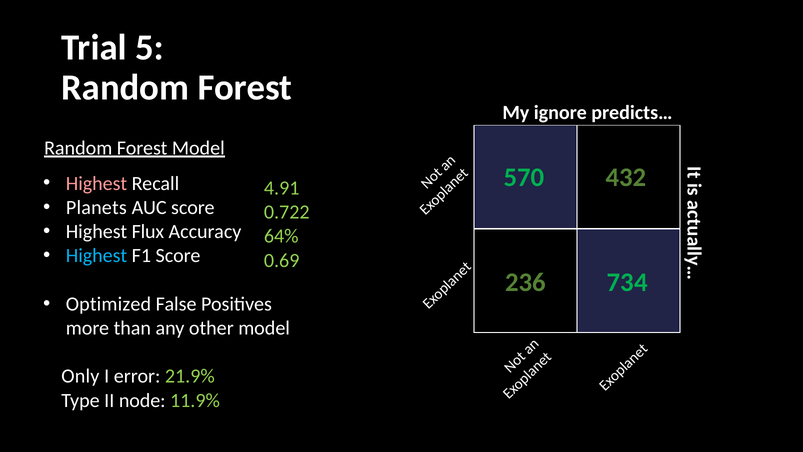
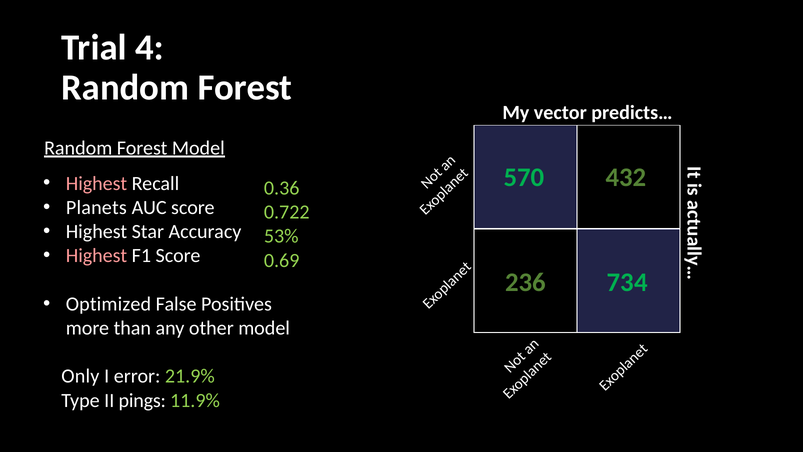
5: 5 -> 4 (149, 48)
ignore: ignore -> vector (560, 113)
4.91: 4.91 -> 0.36 (282, 188)
Flux: Flux -> Star (148, 232)
64%: 64% -> 53% (281, 236)
Highest colour: light blue -> pink (97, 256)
node: node -> pings (142, 400)
